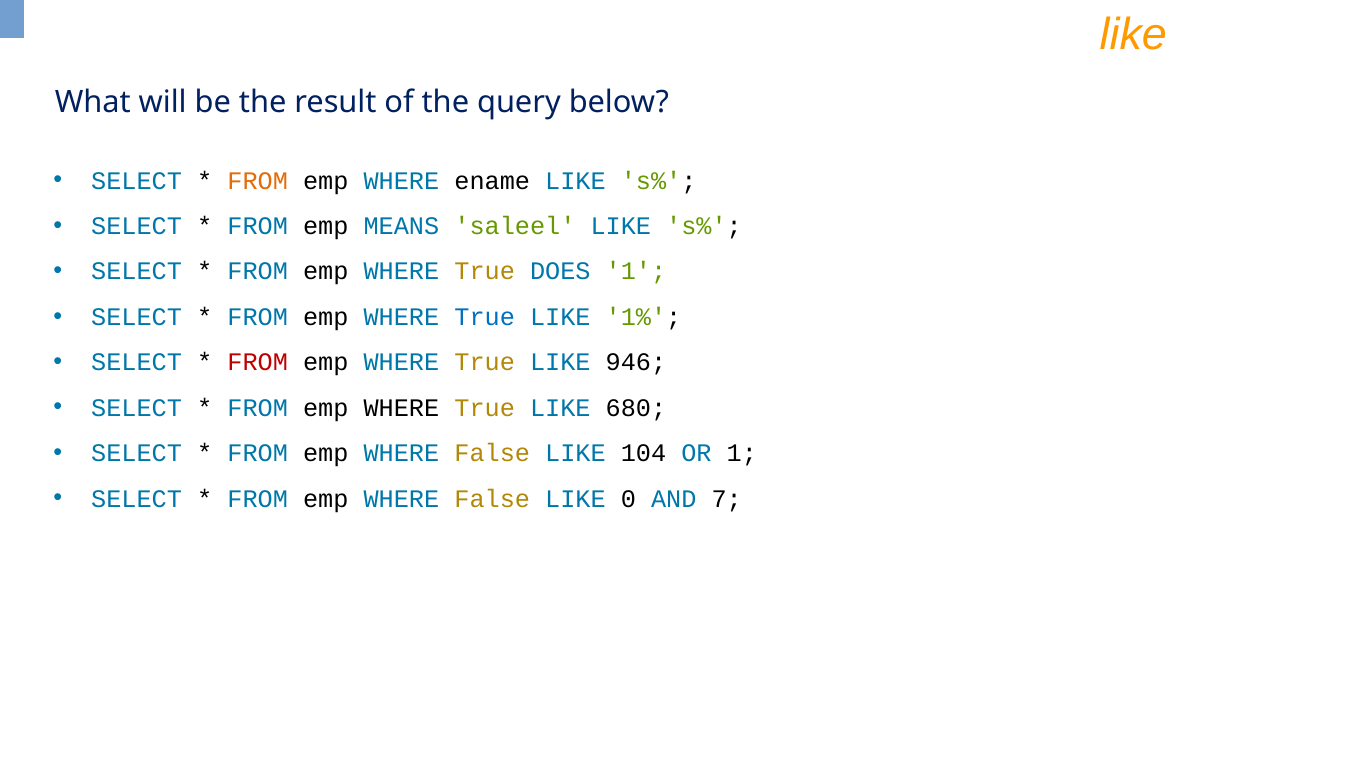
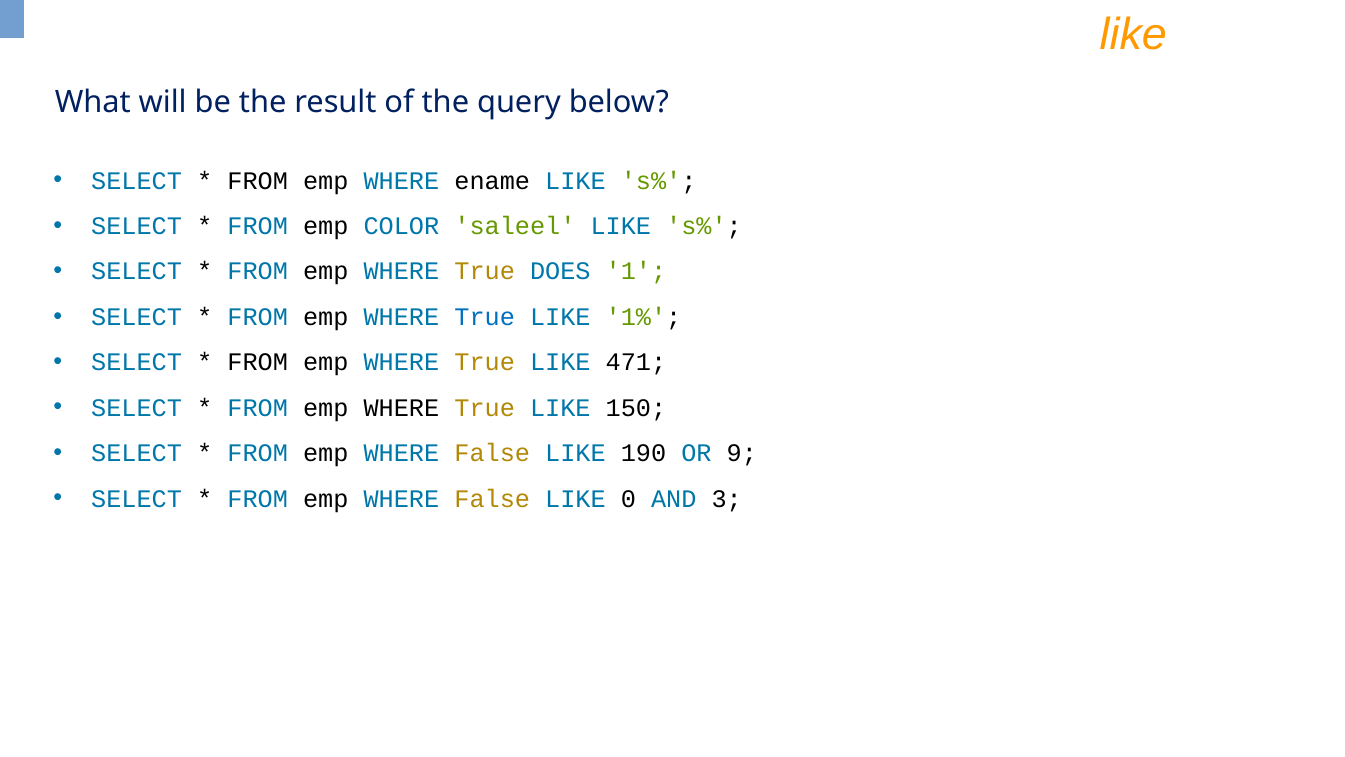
FROM colour: orange -> black (258, 181)
MEANS: MEANS -> COLOR (401, 226)
FROM colour: red -> black (258, 362)
946: 946 -> 471 (636, 362)
680: 680 -> 150 (636, 408)
104: 104 -> 190 (644, 453)
OR 1: 1 -> 9 (742, 453)
7: 7 -> 3 (727, 498)
